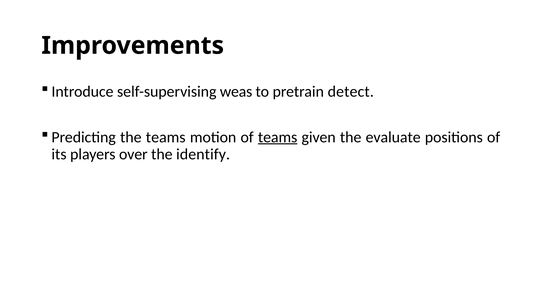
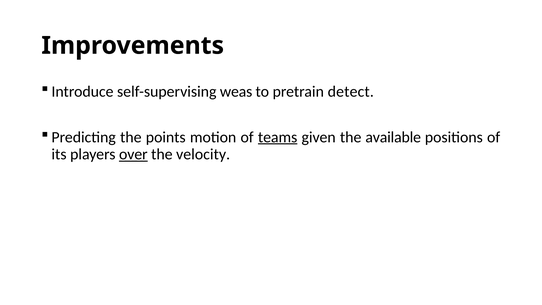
the teams: teams -> points (166, 137)
evaluate: evaluate -> available (393, 137)
over underline: none -> present (133, 154)
identify: identify -> velocity (203, 154)
